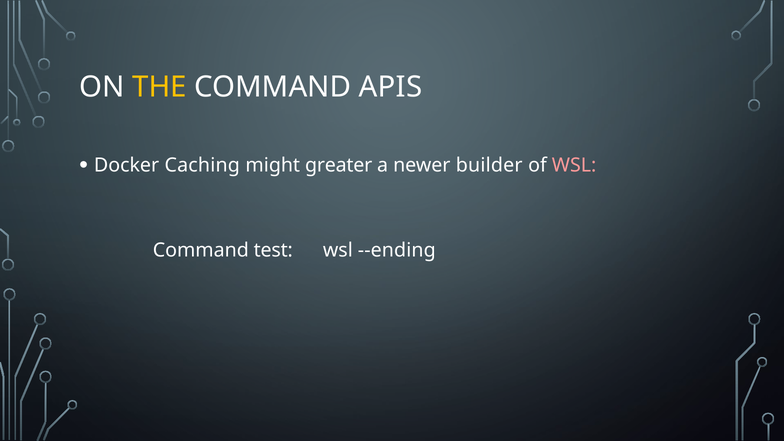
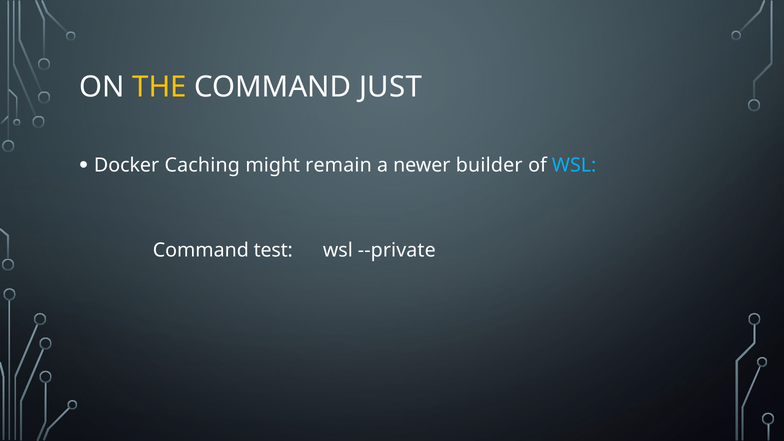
APIS: APIS -> JUST (391, 87)
greater: greater -> remain (339, 165)
WSL colour: pink -> light blue (574, 165)
--ending: --ending -> --private (397, 250)
